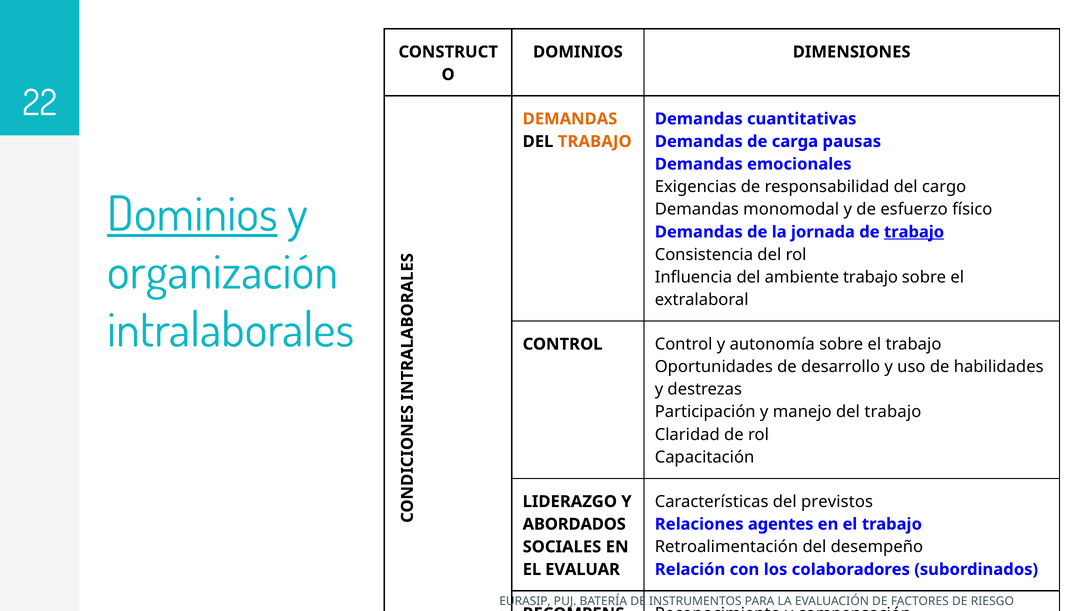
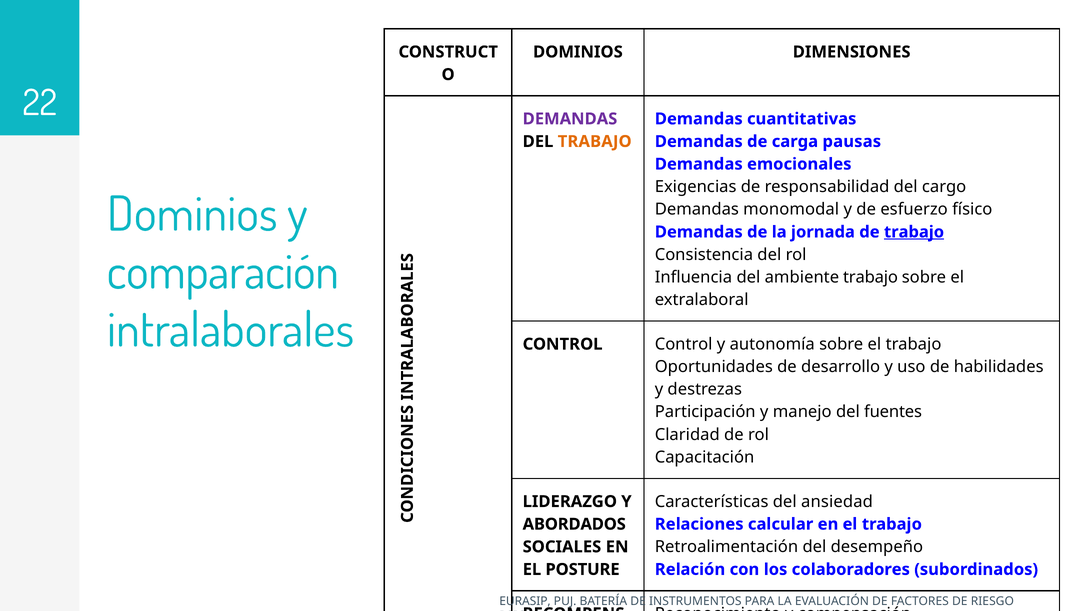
DEMANDAS colour: orange -> purple (570, 119)
Dominios underline: present -> none (192, 215)
organización: organización -> comparación (223, 273)
manejo del trabajo: trabajo -> fuentes (893, 412)
previstos: previstos -> ansiedad (837, 501)
agentes: agentes -> calcular (781, 524)
EVALUAR: EVALUAR -> POSTURE (583, 569)
